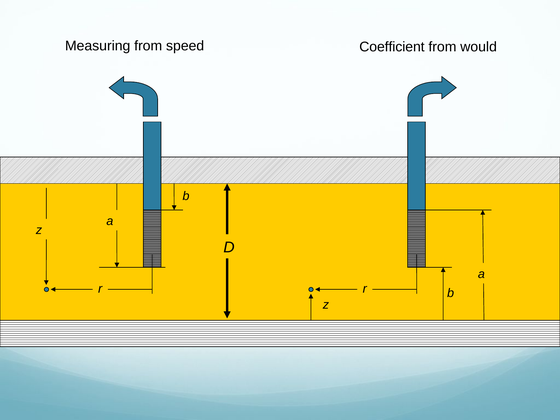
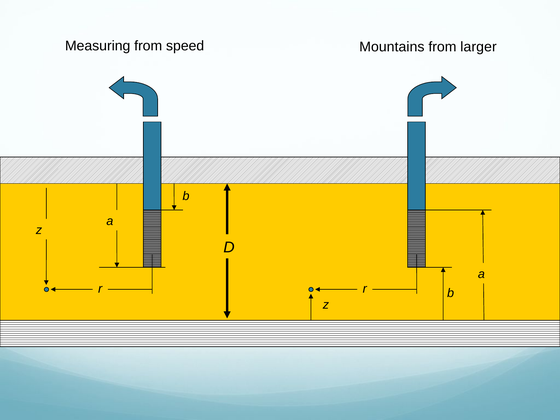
Coefficient: Coefficient -> Mountains (392, 47)
would: would -> larger (479, 47)
